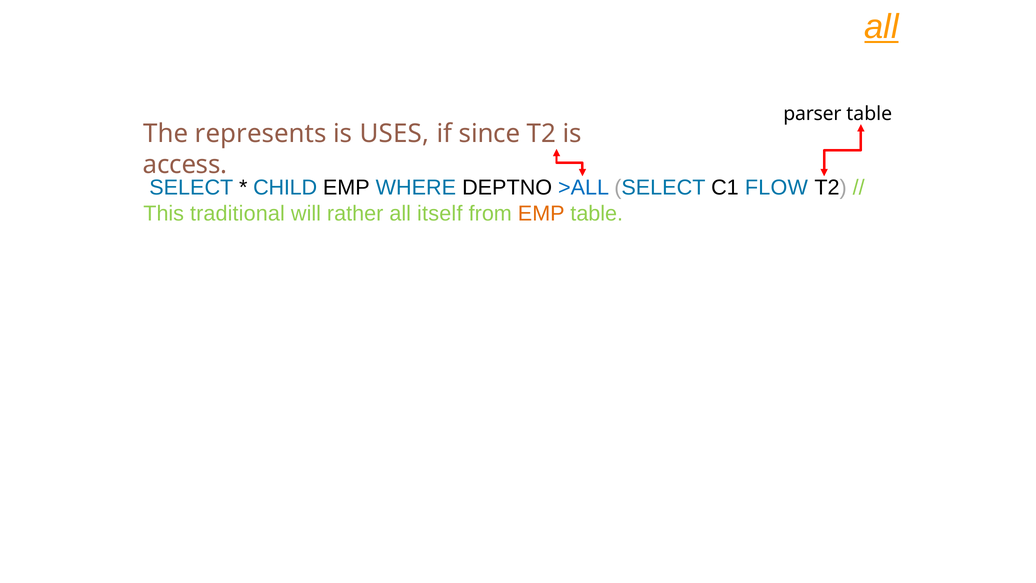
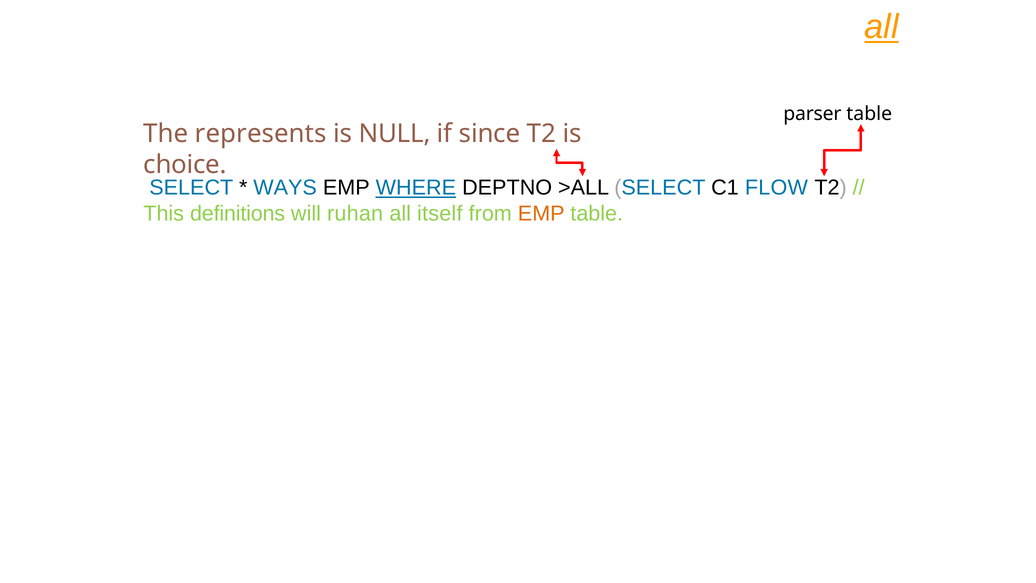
USES: USES -> NULL (395, 133)
access: access -> choice (185, 164)
CHILD: CHILD -> WAYS (285, 188)
WHERE underline: none -> present (416, 188)
>ALL colour: blue -> black (584, 188)
traditional: traditional -> definitions (238, 214)
rather: rather -> ruhan (355, 214)
